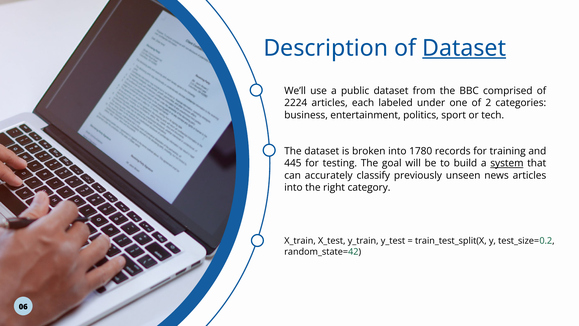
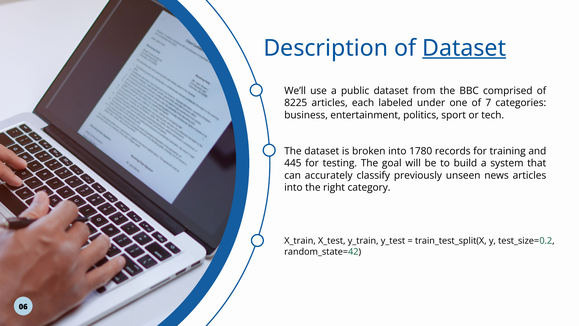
2224: 2224 -> 8225 (296, 103)
2: 2 -> 7 (488, 103)
system underline: present -> none (507, 163)
